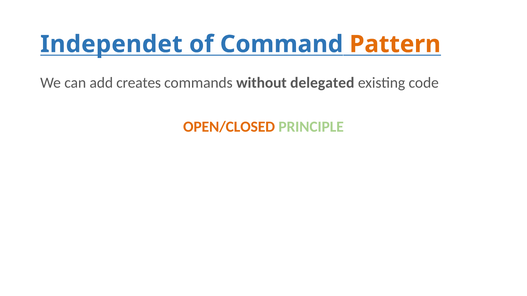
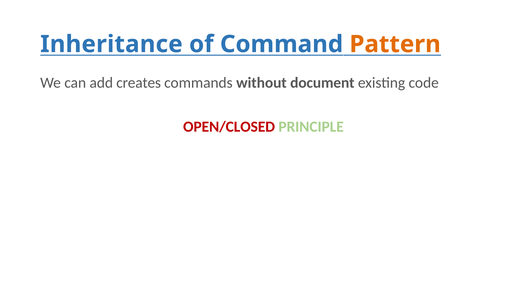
Independet: Independet -> Inheritance (111, 44)
delegated: delegated -> document (322, 83)
OPEN/CLOSED colour: orange -> red (229, 127)
